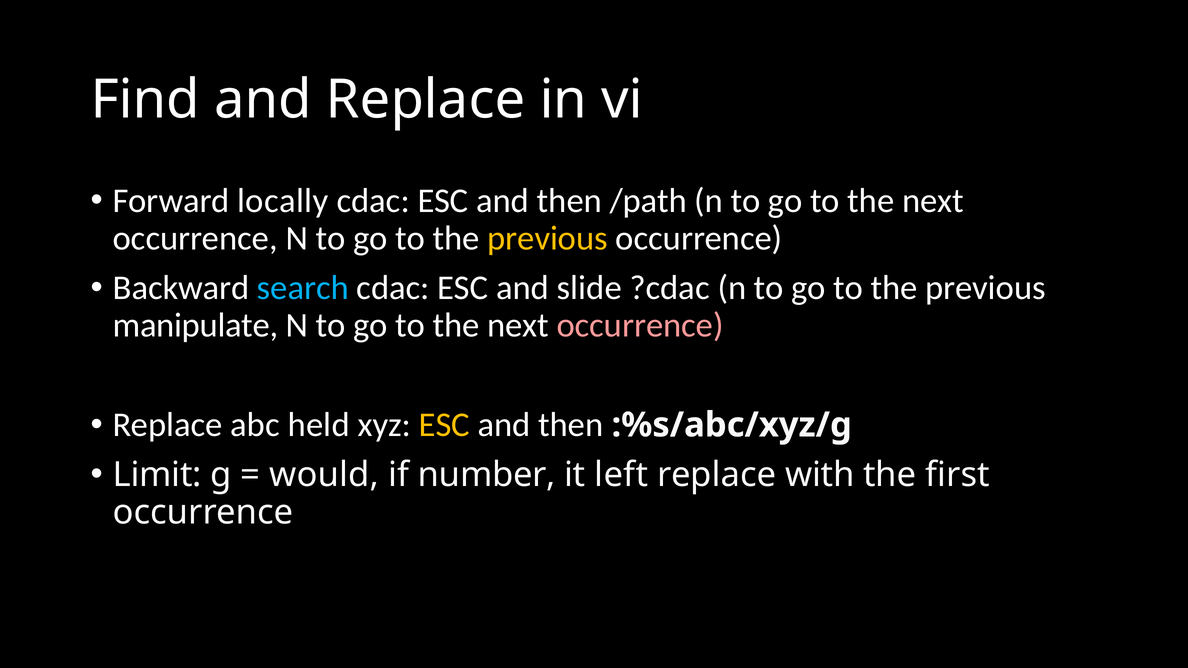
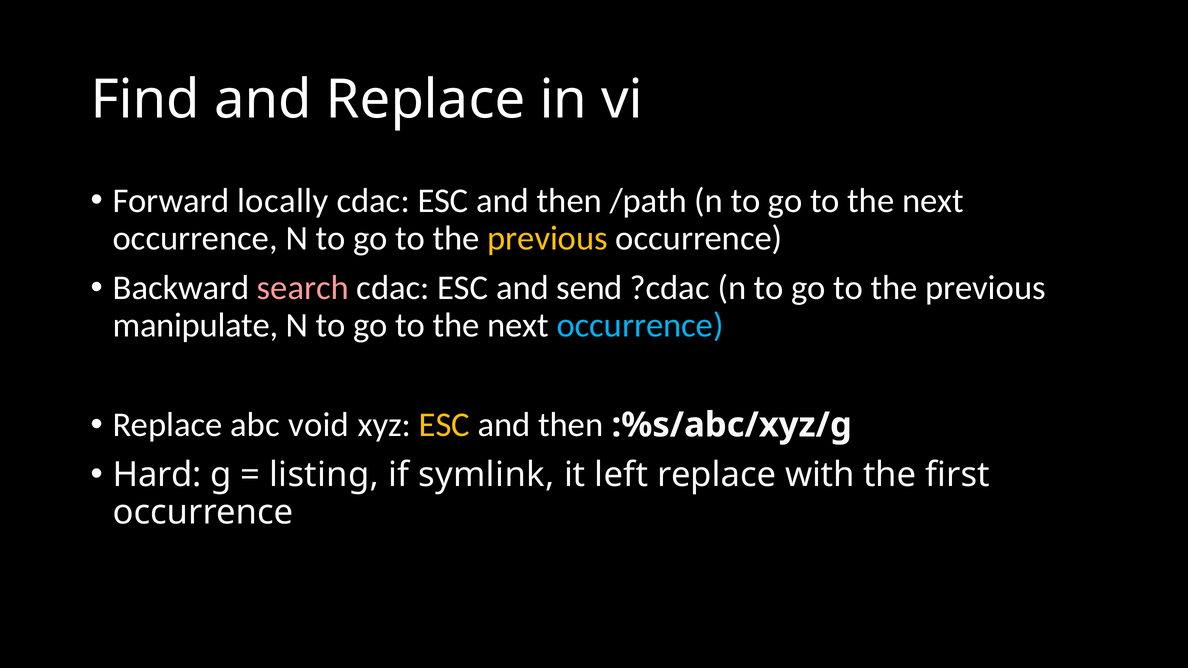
search colour: light blue -> pink (303, 288)
slide: slide -> send (590, 288)
occurrence colour: pink -> light blue (640, 326)
held: held -> void (319, 425)
Limit: Limit -> Hard (157, 475)
would: would -> listing (324, 475)
number: number -> symlink (486, 475)
